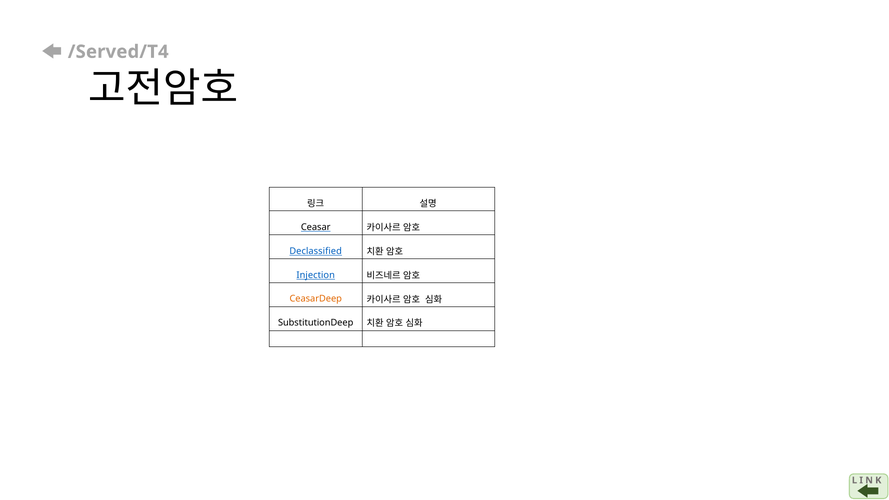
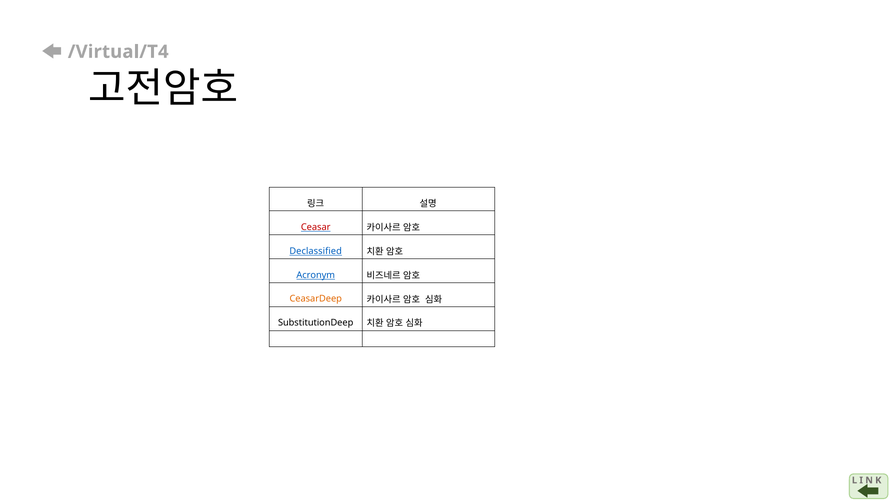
/Served/T4: /Served/T4 -> /Virtual/T4 (118, 52)
Ceasar colour: black -> red (316, 227)
Injection: Injection -> Acronym (316, 275)
